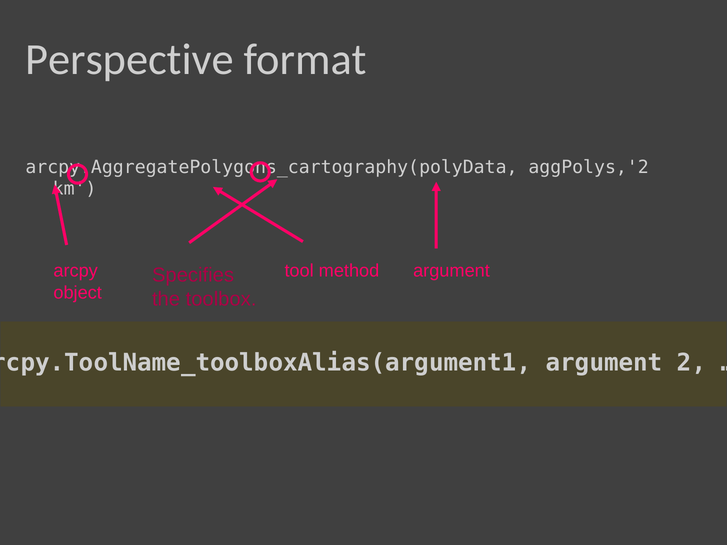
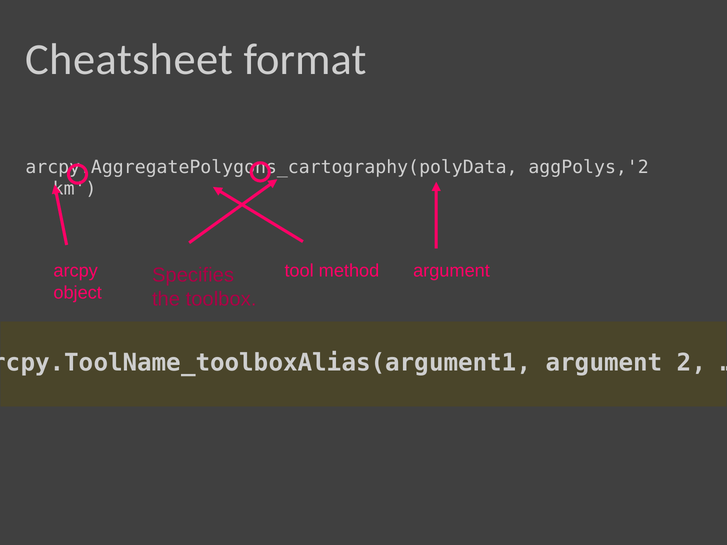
Perspective: Perspective -> Cheatsheet (129, 59)
